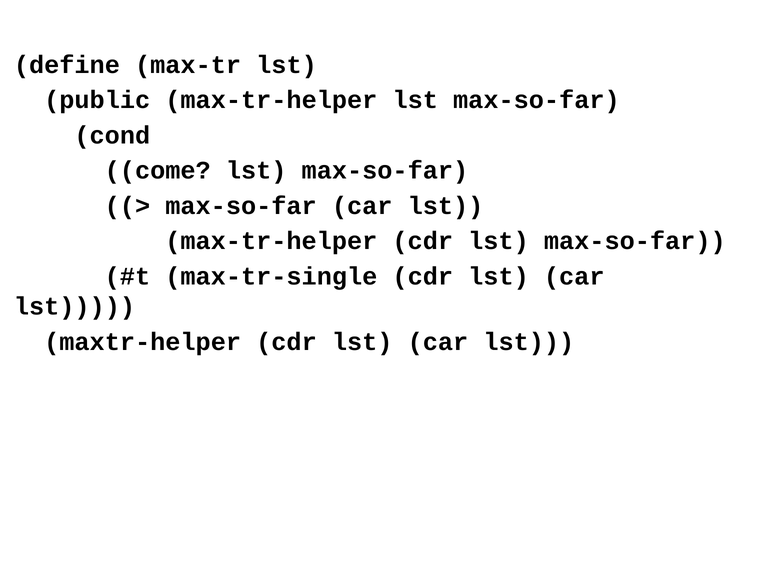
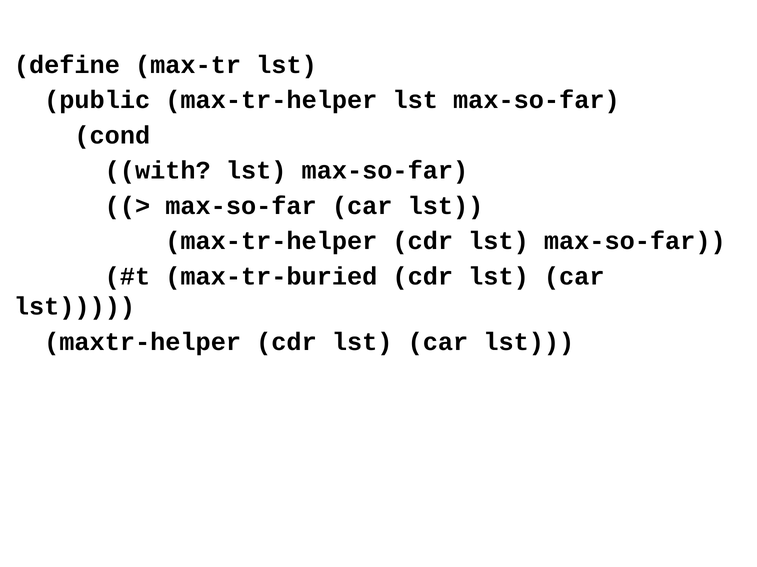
come: come -> with (158, 171)
max-tr-single: max-tr-single -> max-tr-buried (271, 277)
